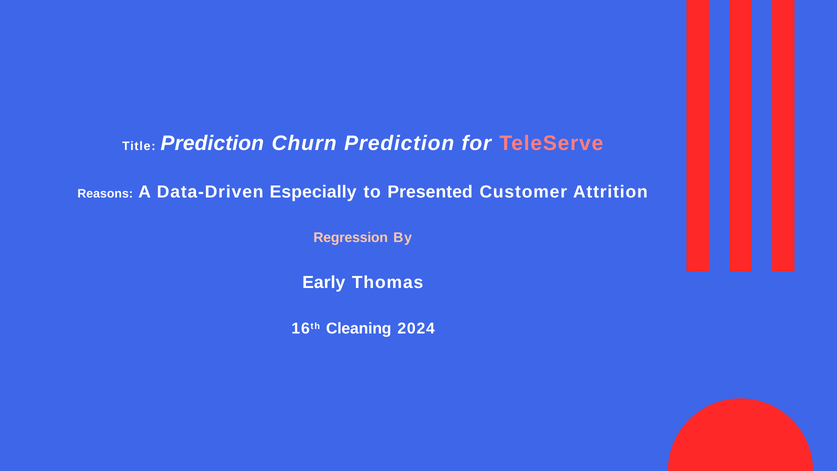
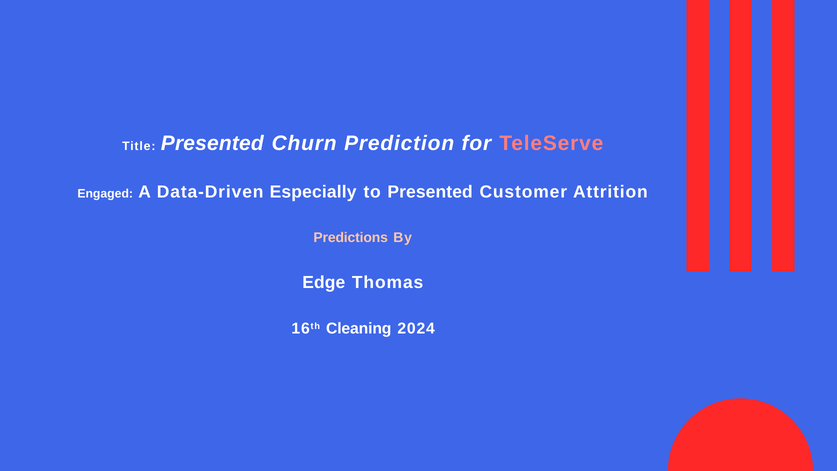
Title Prediction: Prediction -> Presented (212, 143)
Reasons: Reasons -> Engaged (105, 194)
Regression: Regression -> Predictions (351, 237)
Early: Early -> Edge (324, 282)
